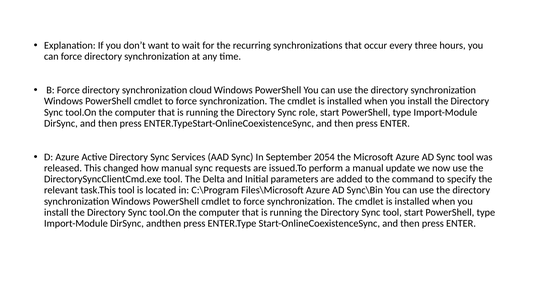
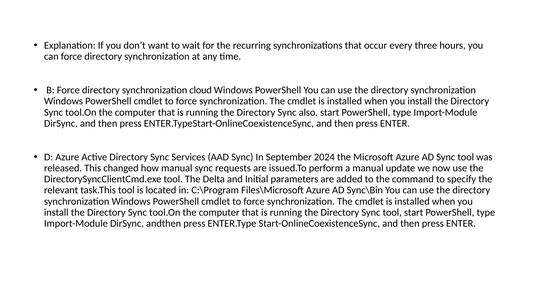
role: role -> also (308, 112)
2054: 2054 -> 2024 (324, 157)
